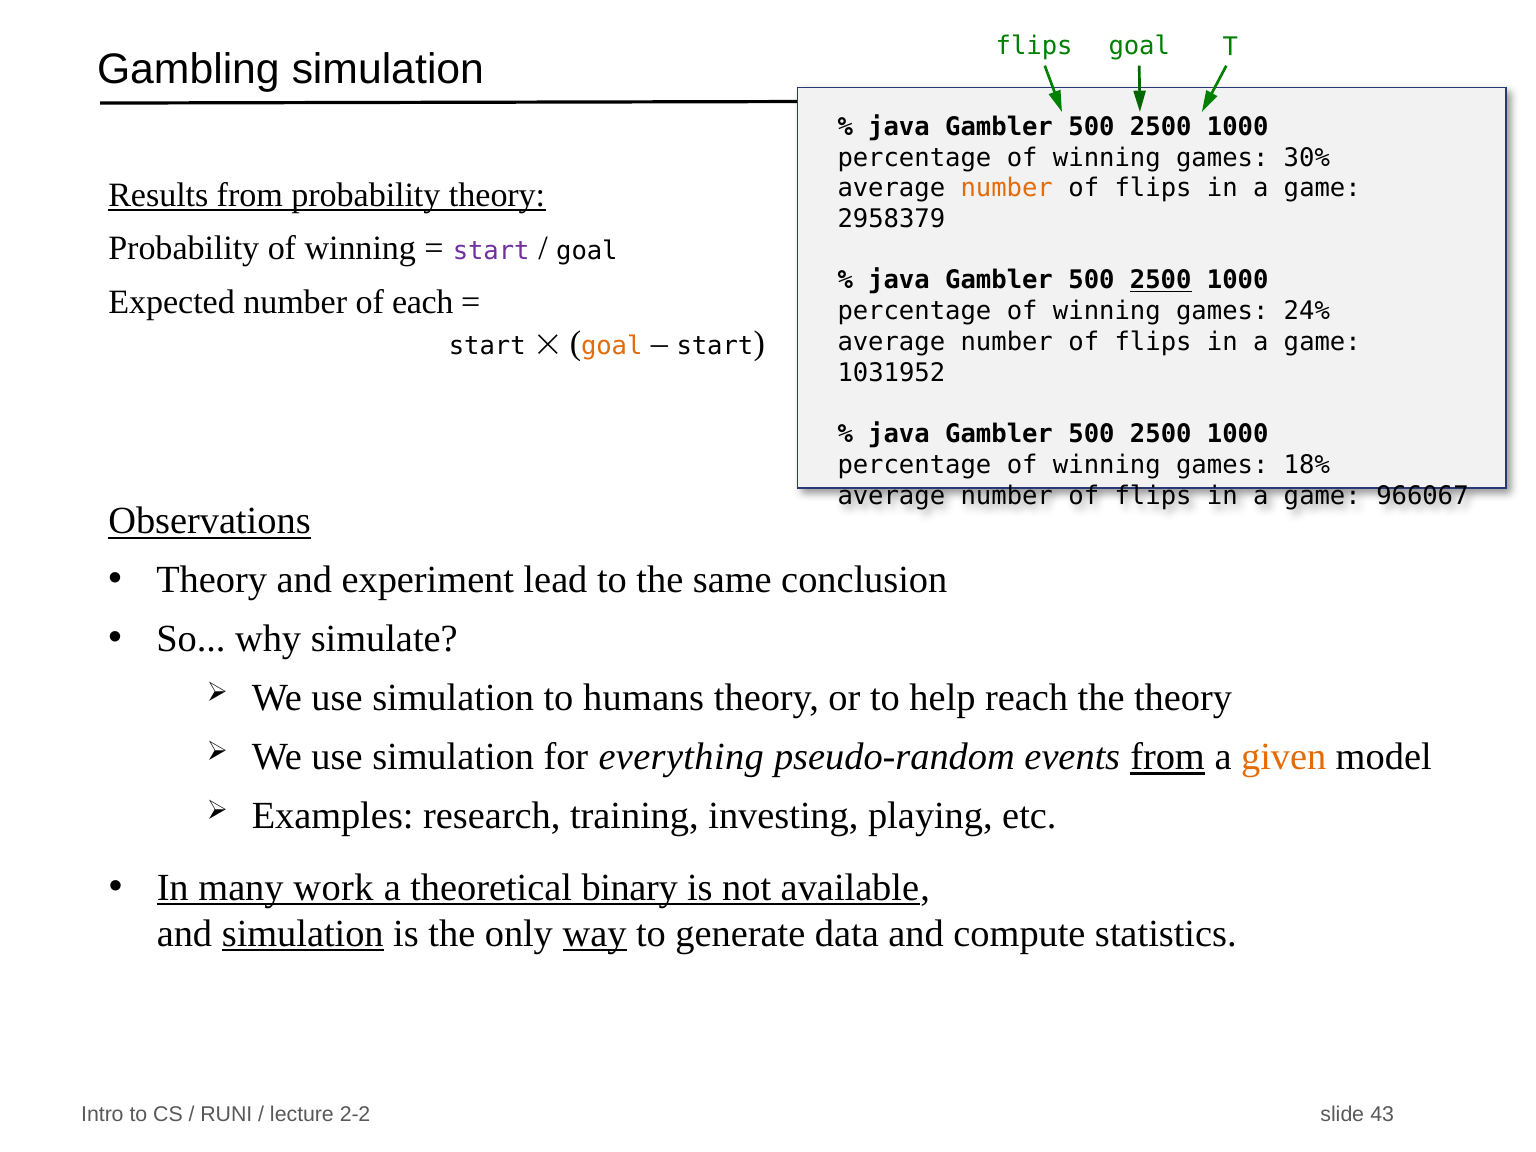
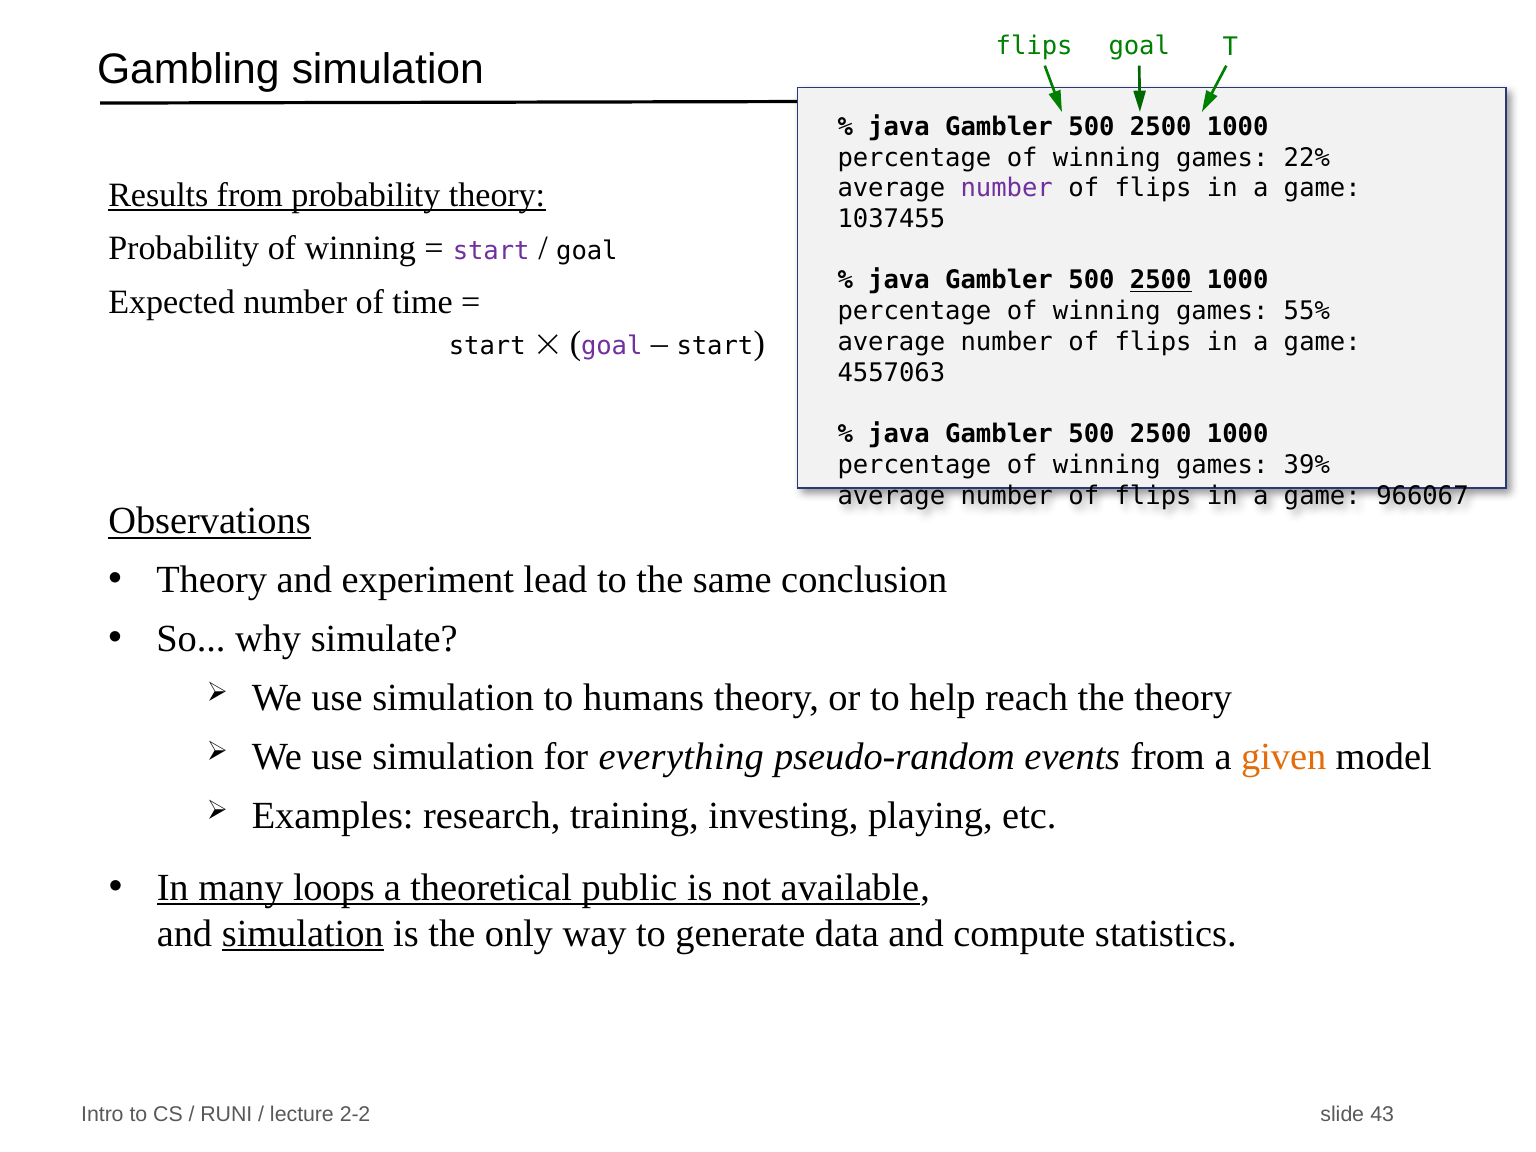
30%: 30% -> 22% (1307, 158)
number colour: orange -> purple (1007, 188)
2958379: 2958379 -> 1037455 (891, 219)
each: each -> time (423, 302)
24%: 24% -> 55% (1307, 311)
goal colour: orange -> purple (612, 346)
1031952: 1031952 -> 4557063 (891, 373)
18%: 18% -> 39% (1307, 465)
from underline: present -> none (1168, 757)
work: work -> loops (334, 887)
binary: binary -> public (629, 887)
way underline: present -> none (595, 934)
